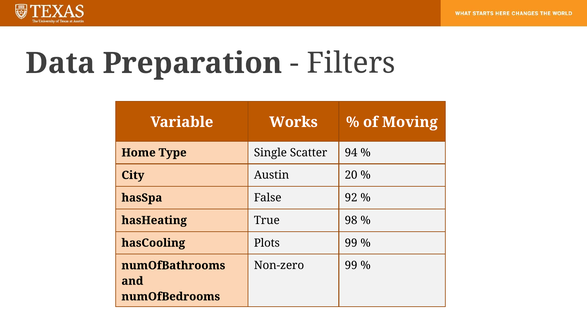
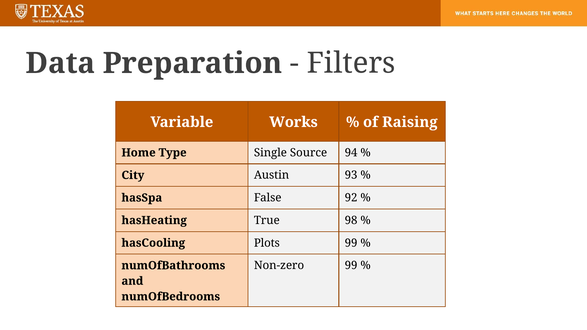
Moving: Moving -> Raising (410, 122)
Scatter: Scatter -> Source (309, 153)
20: 20 -> 93 (351, 175)
